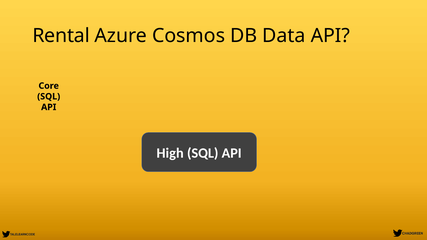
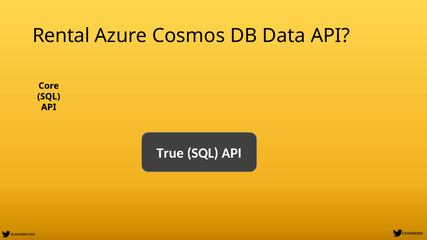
High: High -> True (170, 153)
